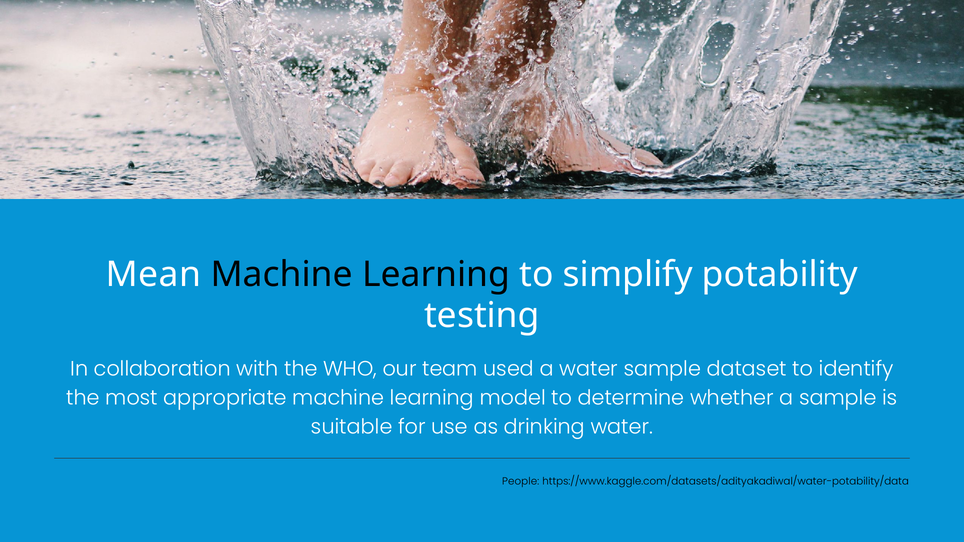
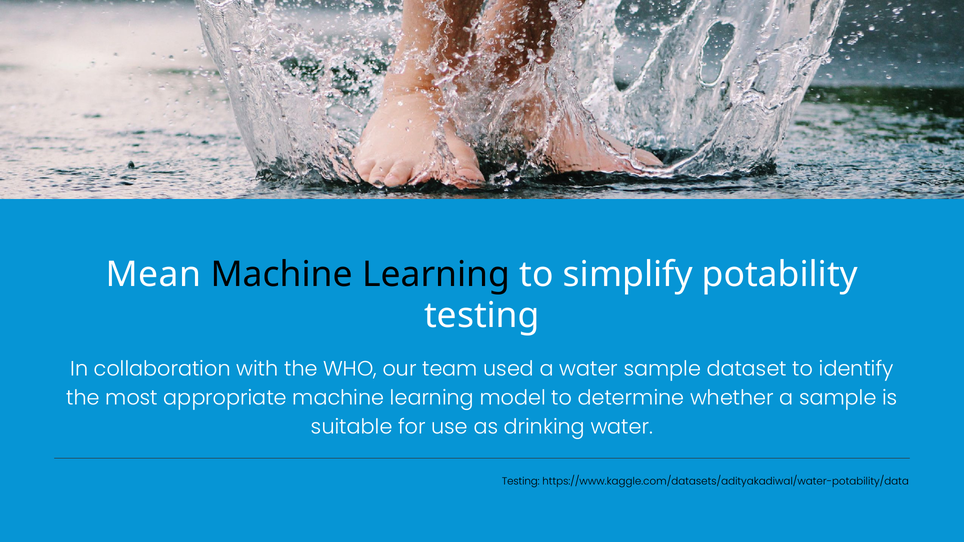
People: People -> Testing (521, 481)
